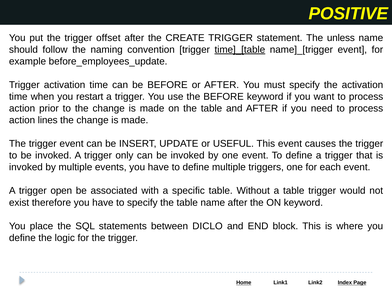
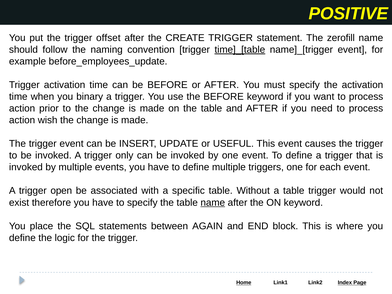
unless: unless -> zerofill (341, 38)
restart: restart -> binary (90, 97)
lines: lines -> wish (48, 120)
name underline: none -> present (213, 203)
DICLO: DICLO -> AGAIN (208, 226)
